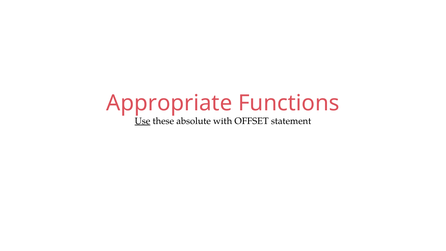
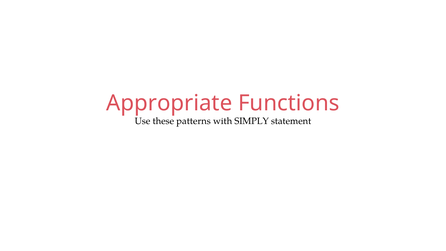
Use underline: present -> none (142, 121)
absolute: absolute -> patterns (194, 121)
OFFSET: OFFSET -> SIMPLY (252, 121)
